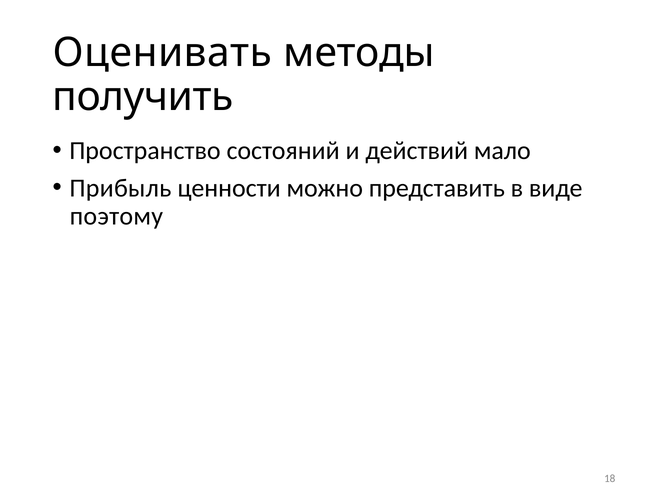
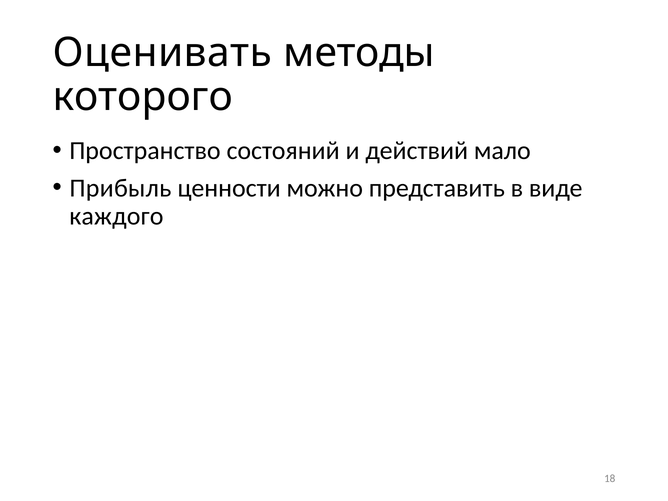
получить: получить -> которого (143, 97)
поэтому: поэтому -> каждого (116, 216)
